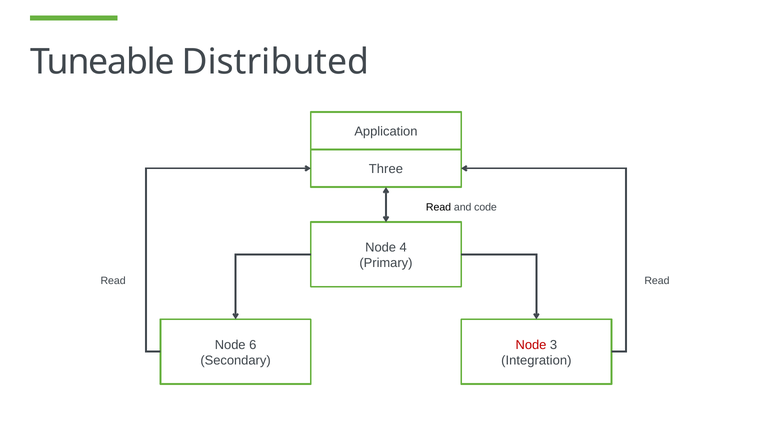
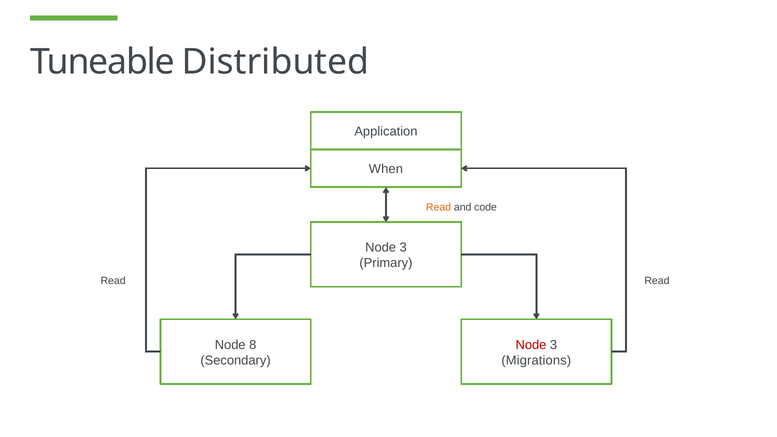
Three: Three -> When (386, 169)
Read colour: black -> orange (439, 207)
4: 4 -> 3 (403, 248)
6: 6 -> 8 (253, 345)
Integration: Integration -> Migrations (536, 360)
